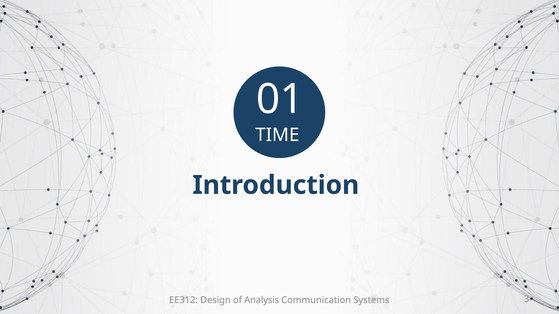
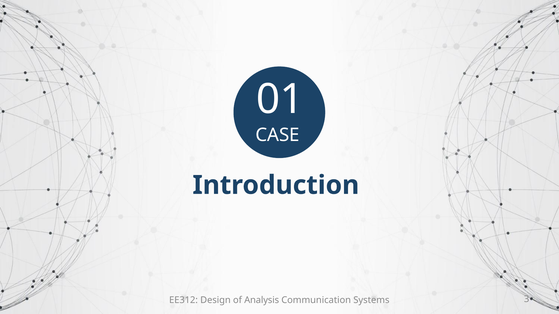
TIME: TIME -> CASE (278, 135)
